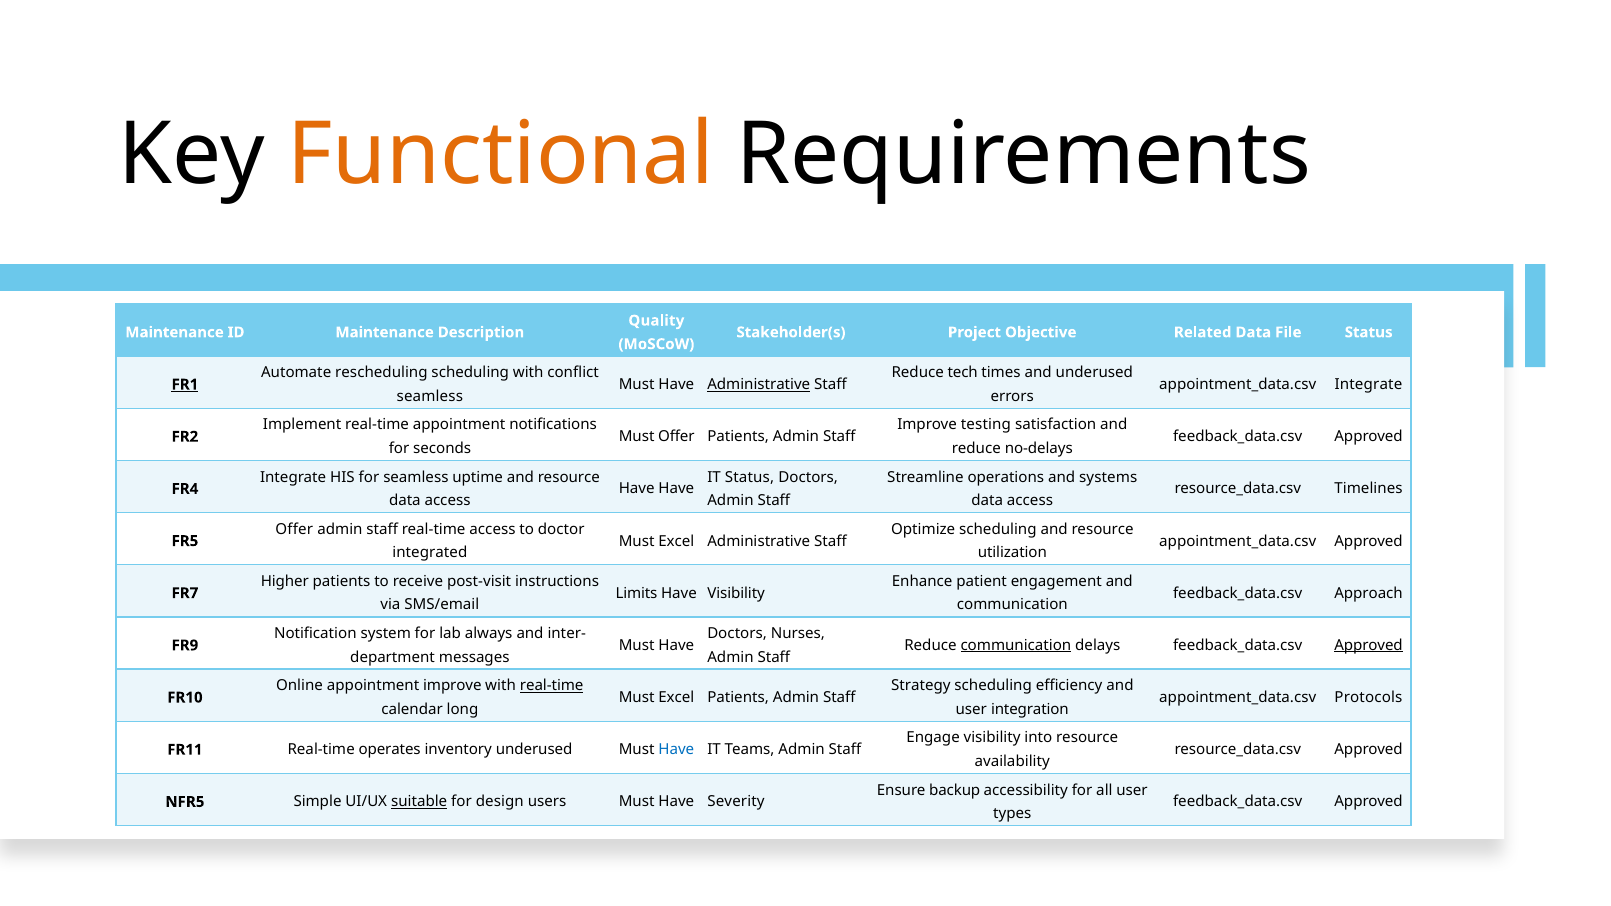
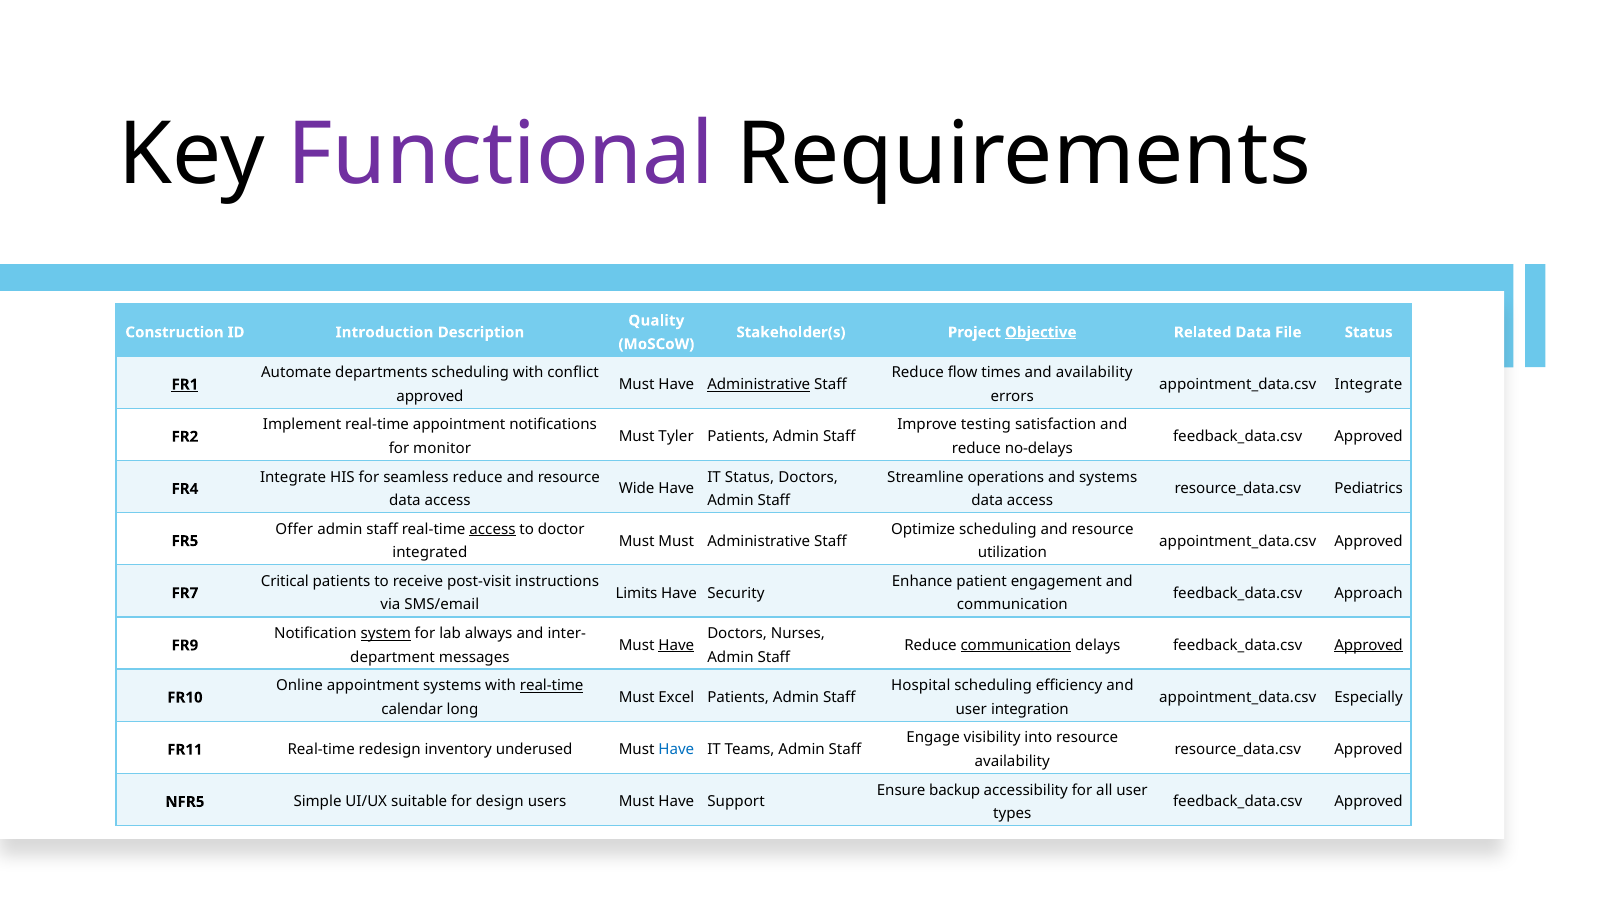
Functional colour: orange -> purple (501, 155)
Maintenance: Maintenance -> Construction (174, 332)
ID Maintenance: Maintenance -> Introduction (384, 332)
Objective underline: none -> present (1041, 332)
rescheduling: rescheduling -> departments (381, 373)
tech: tech -> flow (963, 373)
and underused: underused -> availability (1094, 373)
seamless: seamless -> approved (430, 396)
Must Offer: Offer -> Tyler (676, 437)
seconds: seconds -> monitor (442, 449)
seamless uptime: uptime -> reduce (478, 477)
Have: Have -> Wide (637, 489)
Timelines: Timelines -> Pediatrics (1369, 489)
access underline: none -> present (493, 529)
Excel: Excel -> Must (676, 541)
Higher: Higher -> Critical (285, 582)
Have Visibility: Visibility -> Security (736, 593)
system underline: none -> present (386, 634)
Have underline: none -> present (676, 646)
appointment improve: improve -> systems (452, 686)
Strategy: Strategy -> Hospital (921, 686)
Protocols: Protocols -> Especially (1369, 698)
operates: operates -> redesign (390, 750)
suitable underline: present -> none (419, 802)
Severity: Severity -> Support (736, 802)
